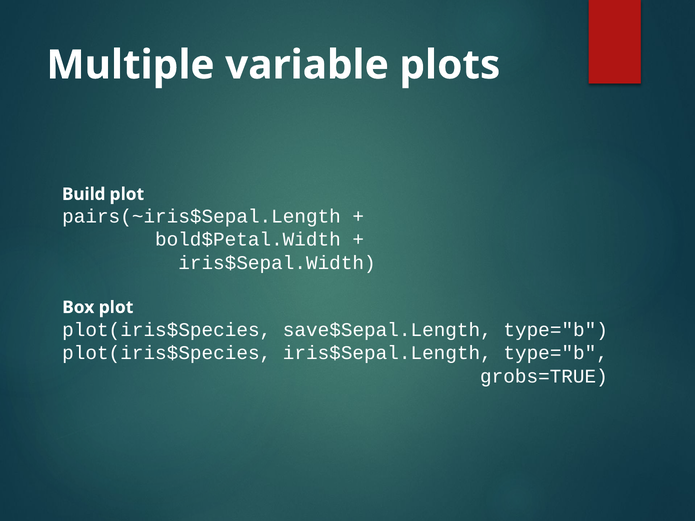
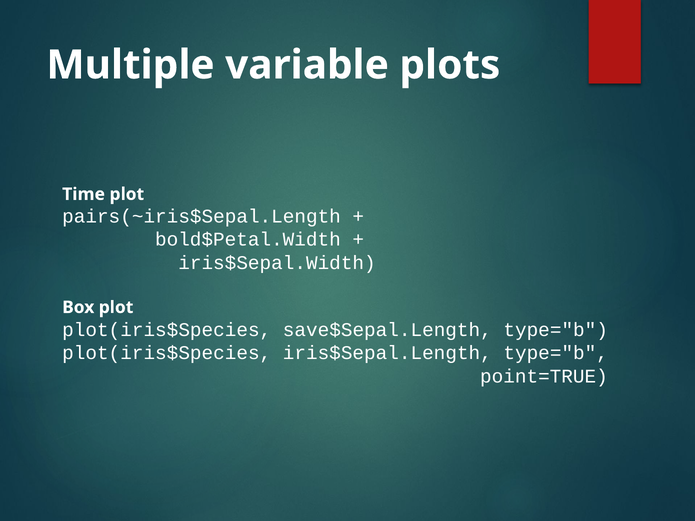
Build: Build -> Time (84, 194)
grobs=TRUE: grobs=TRUE -> point=TRUE (544, 376)
